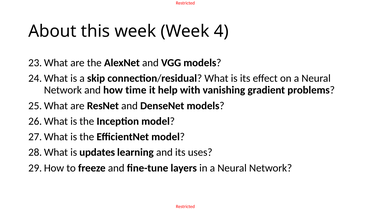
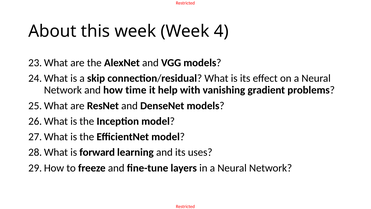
updates: updates -> forward (97, 152)
